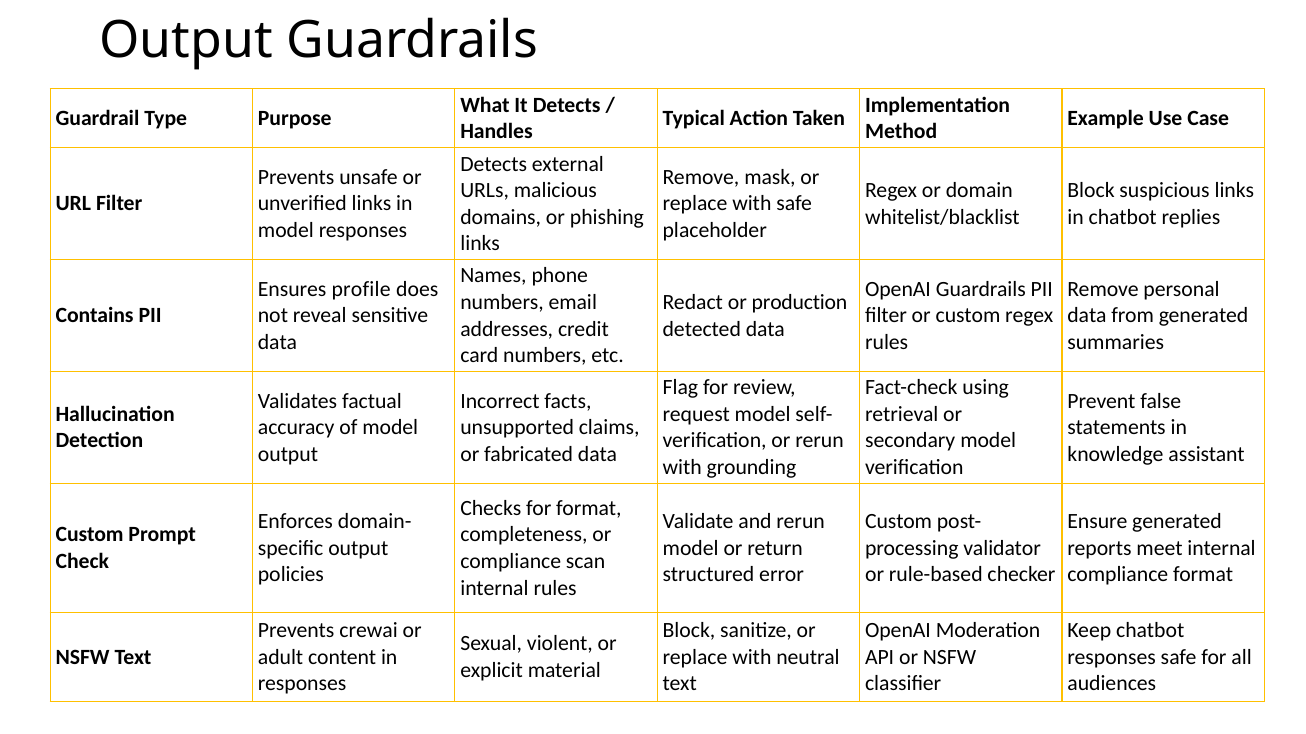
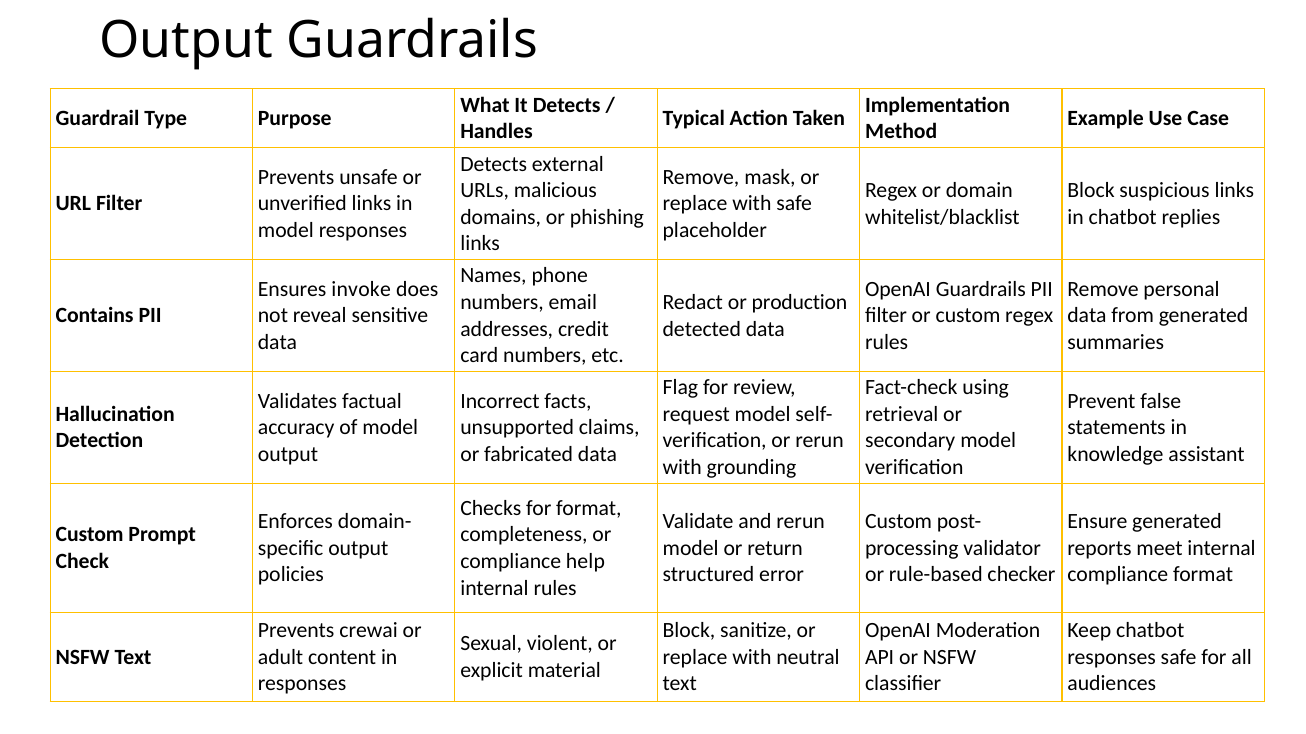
profile: profile -> invoke (361, 289)
scan: scan -> help (585, 562)
